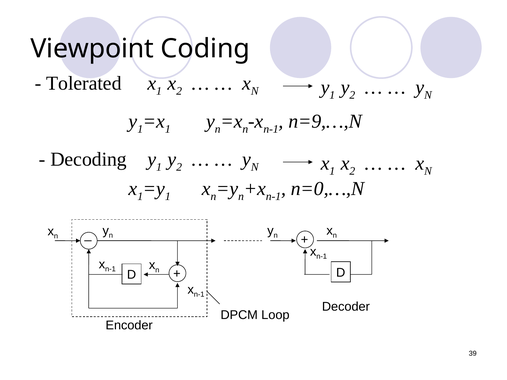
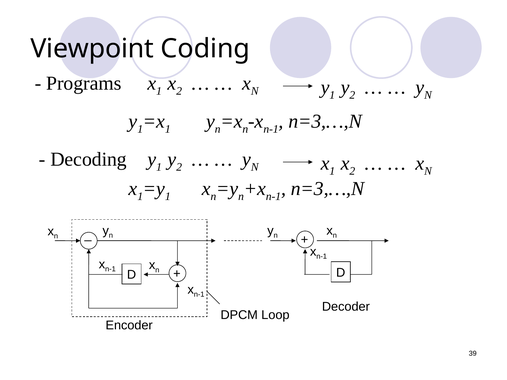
Tolerated: Tolerated -> Programs (84, 83)
n=9,…,N: n=9,…,N -> n=3,…,N (325, 121)
n=0,…,N: n=0,…,N -> n=3,…,N (328, 189)
